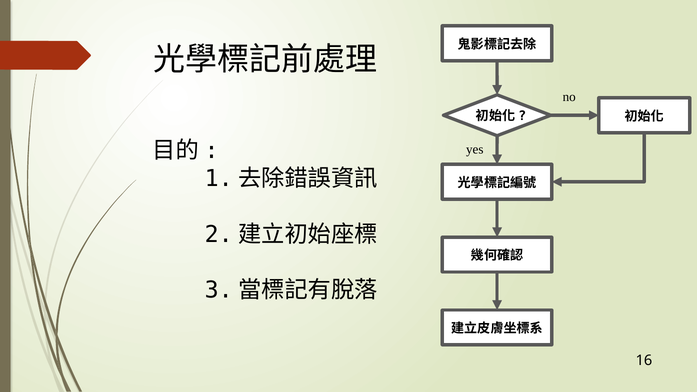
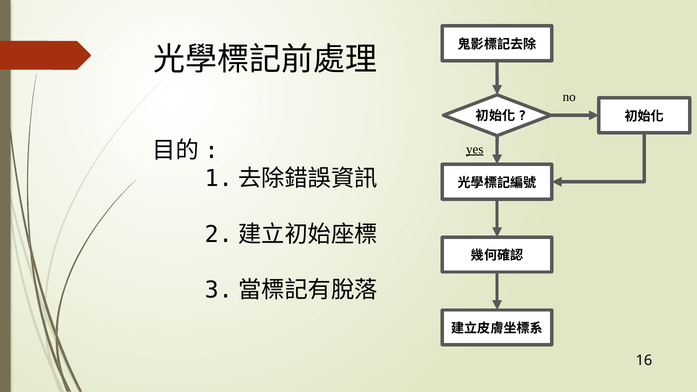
yes underline: none -> present (475, 149)
